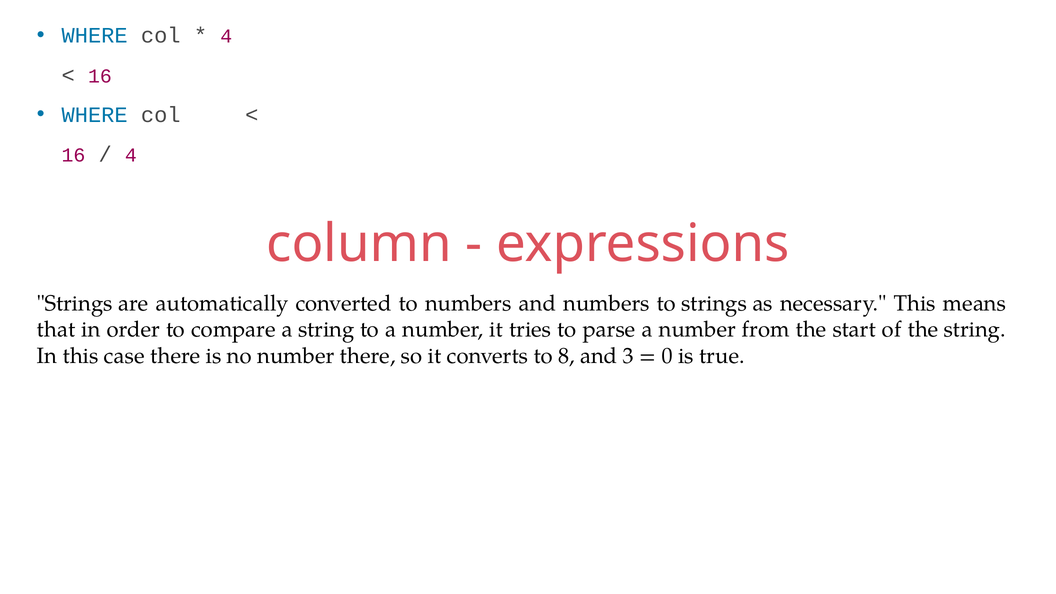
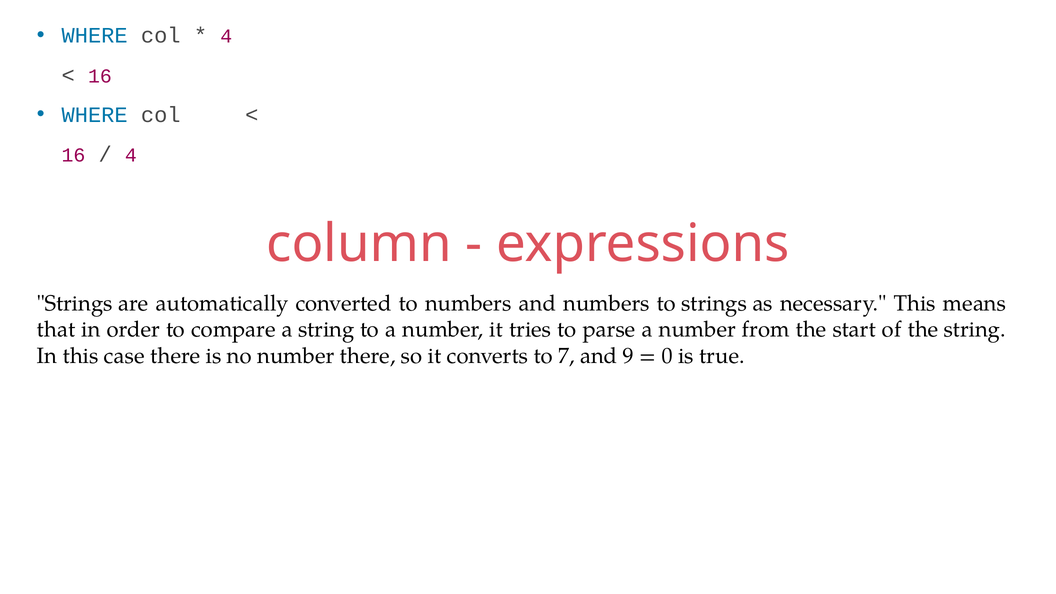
8: 8 -> 7 (566, 356)
3: 3 -> 9 (628, 356)
